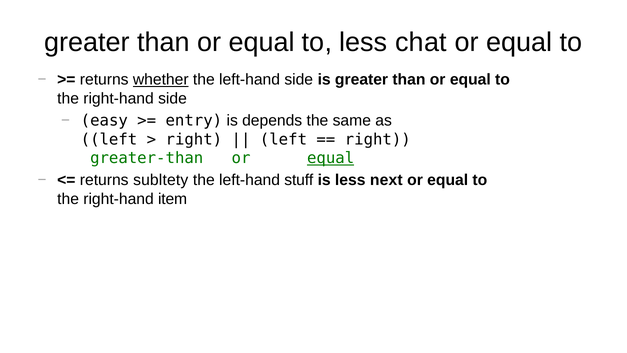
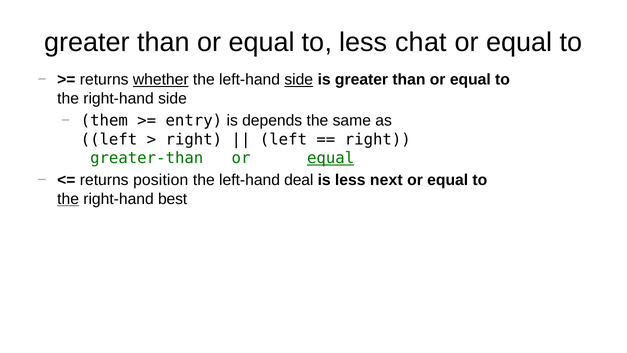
side underline: none -> present (299, 80)
easy: easy -> them (104, 120)
subltety: subltety -> position (161, 180)
stuff: stuff -> deal (299, 180)
the underline: none -> present (68, 199)
item: item -> best (173, 199)
